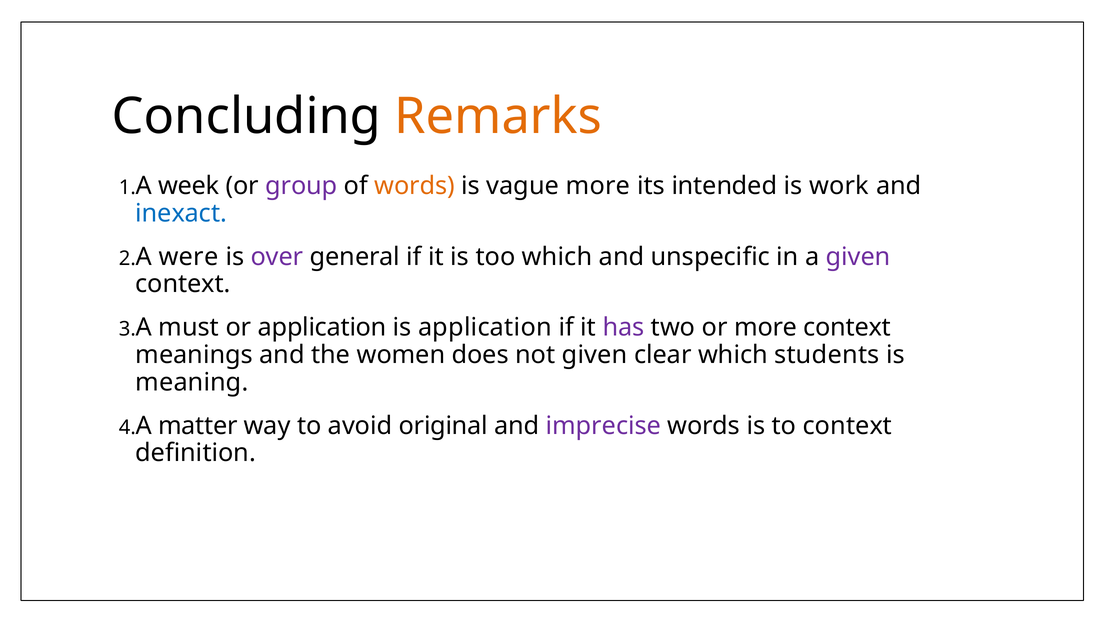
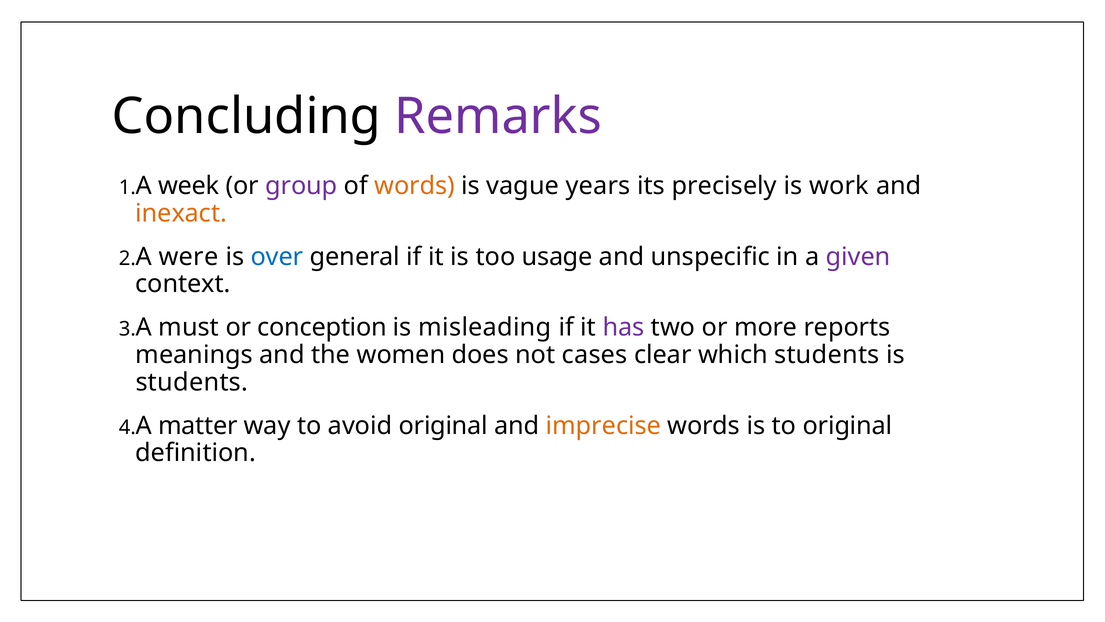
Remarks colour: orange -> purple (498, 116)
vague more: more -> years (598, 186)
intended: intended -> precisely (724, 186)
inexact colour: blue -> orange (181, 213)
over colour: purple -> blue (277, 257)
too which: which -> usage (557, 257)
or application: application -> conception (322, 327)
is application: application -> misleading (485, 327)
more context: context -> reports (847, 327)
not given: given -> cases (595, 355)
meaning: meaning -> students (192, 382)
imprecise colour: purple -> orange (603, 425)
to context: context -> original (848, 425)
